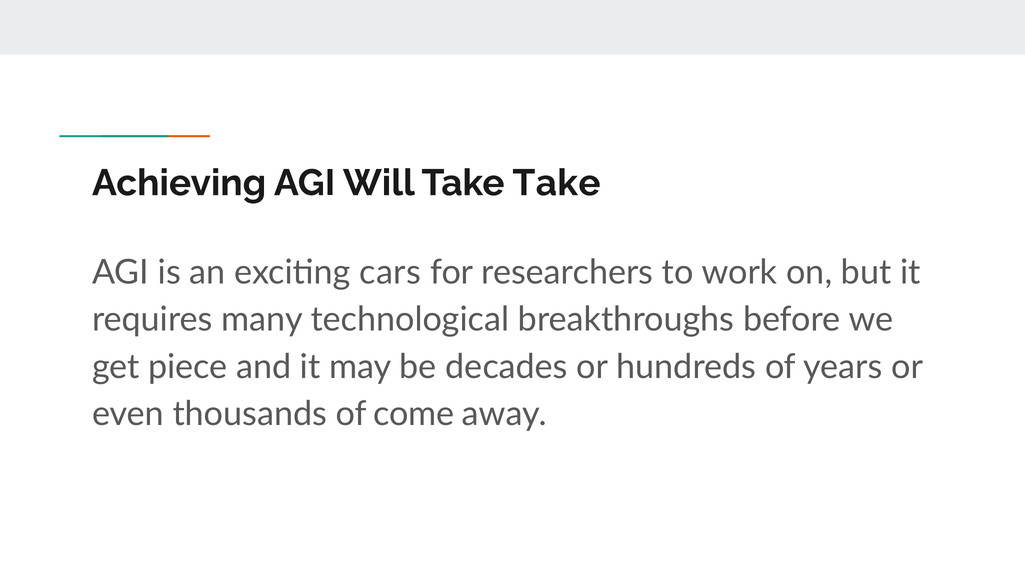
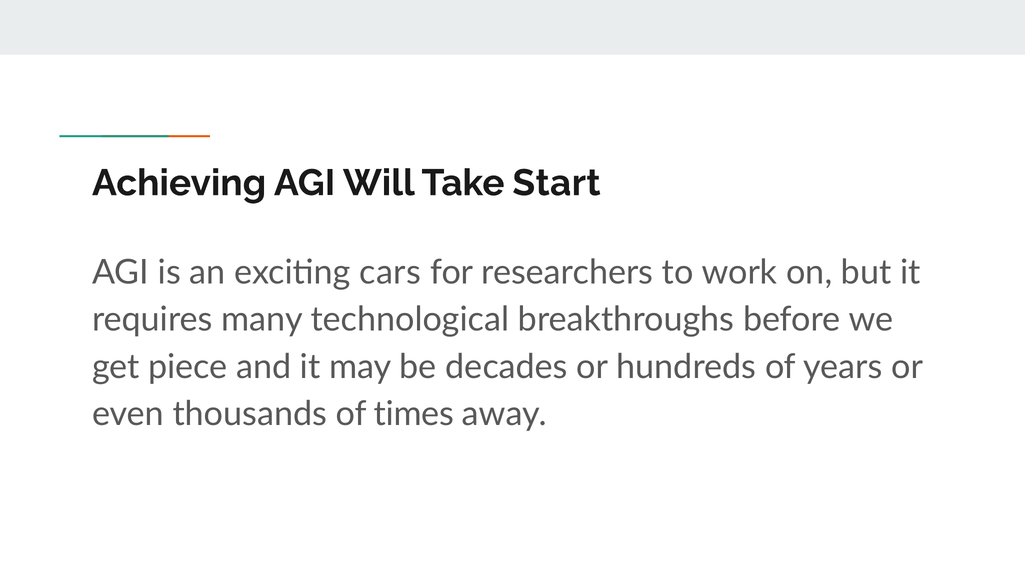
Take Take: Take -> Start (556, 183)
come: come -> times (414, 414)
